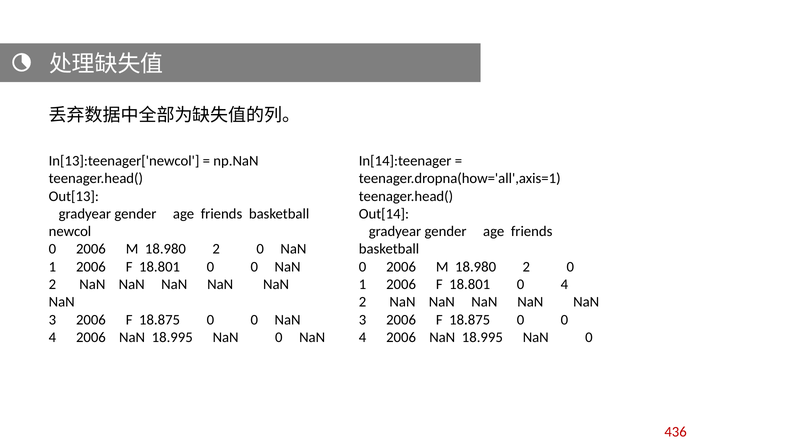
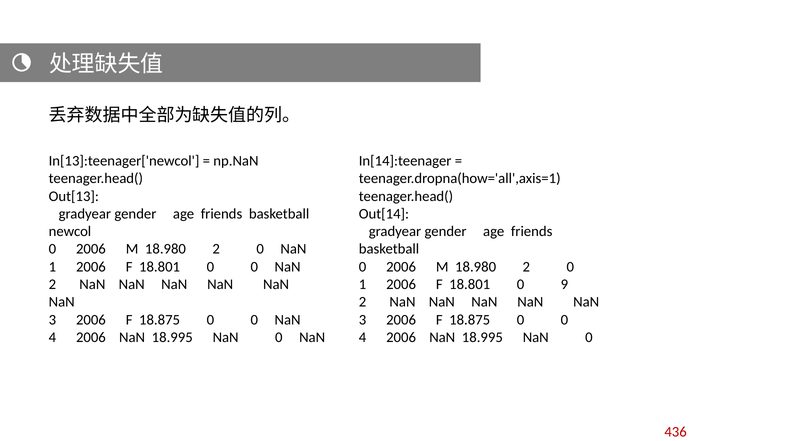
18.801 0 4: 4 -> 9 (564, 285)
